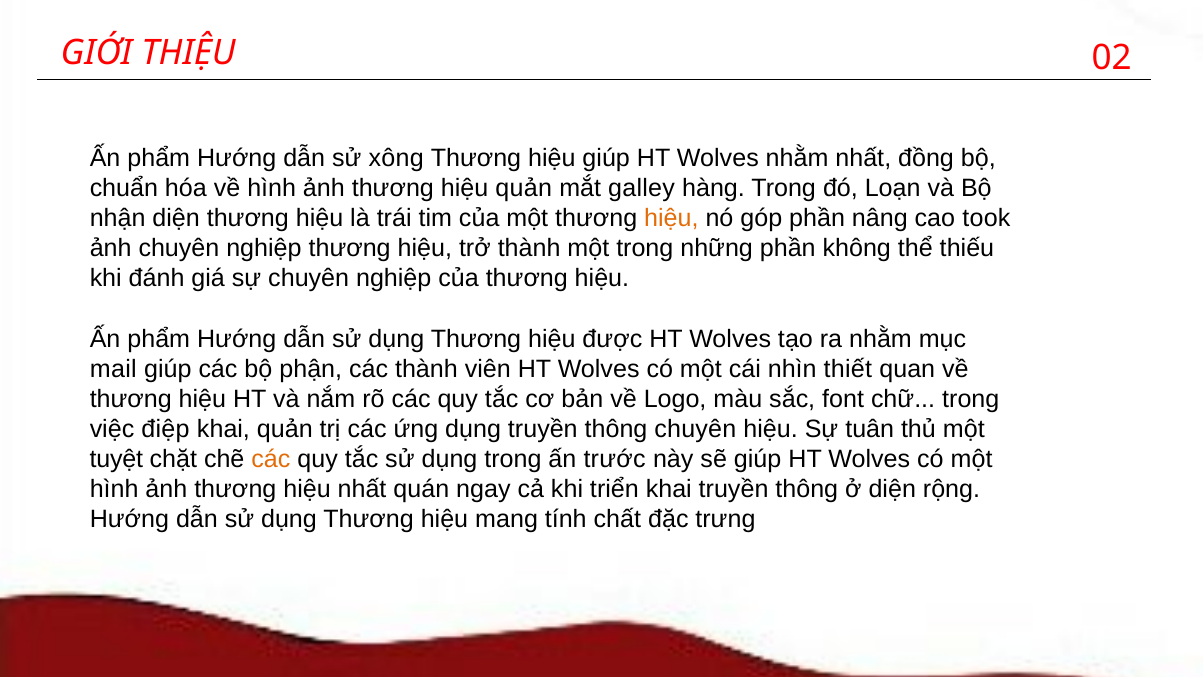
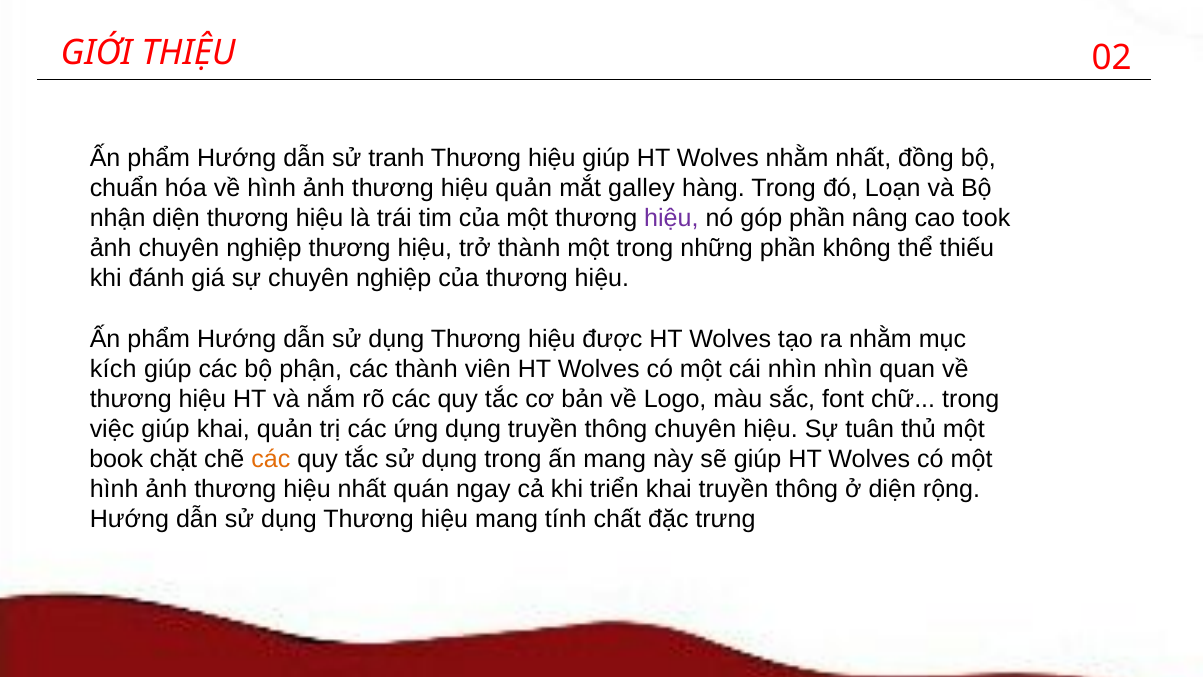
xông: xông -> tranh (396, 158)
hiệu colour: orange -> purple (671, 218)
mail: mail -> kích (113, 369)
nhìn thiết: thiết -> nhìn (848, 369)
việc điệp: điệp -> giúp (166, 429)
tuyệt: tuyệt -> book (116, 459)
ấn trước: trước -> mang (615, 459)
